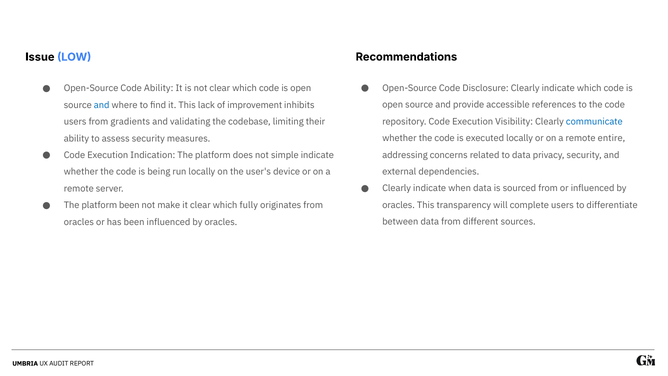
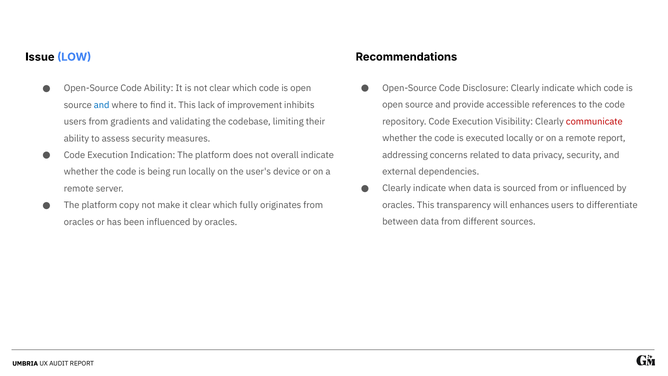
communicate colour: blue -> red (594, 121)
remote entire: entire -> report (612, 138)
simple: simple -> overall (285, 155)
platform been: been -> copy (129, 205)
complete: complete -> enhances (529, 205)
